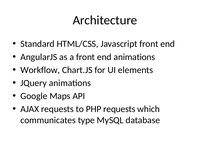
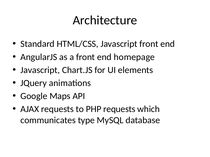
end animations: animations -> homepage (134, 57)
Workflow: Workflow -> Javascript (40, 70)
